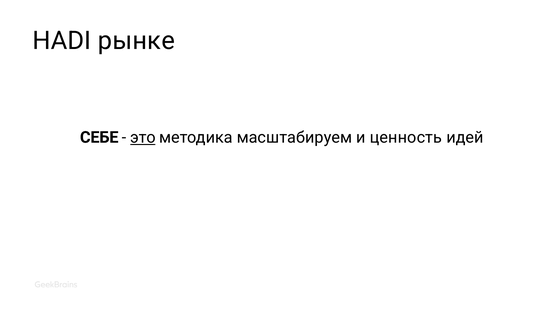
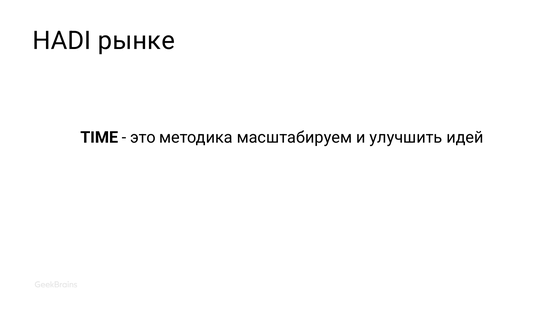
СЕБЕ: СЕБЕ -> TIME (99, 137)
это underline: present -> none (143, 137)
ценность: ценность -> улучшить (406, 137)
